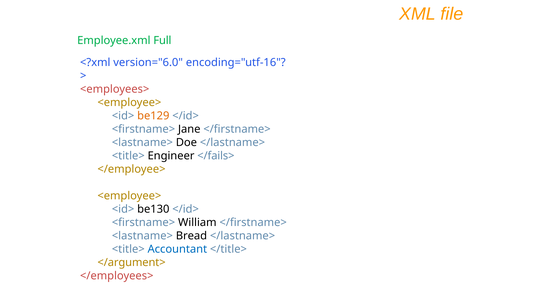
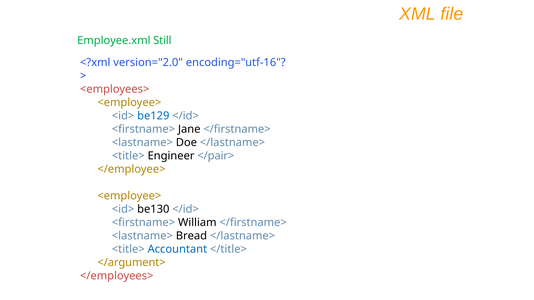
Full: Full -> Still (162, 41)
version="6.0: version="6.0 -> version="2.0 (148, 63)
be129 colour: orange -> blue (153, 116)
</fails>: </fails> -> </pair> (216, 156)
